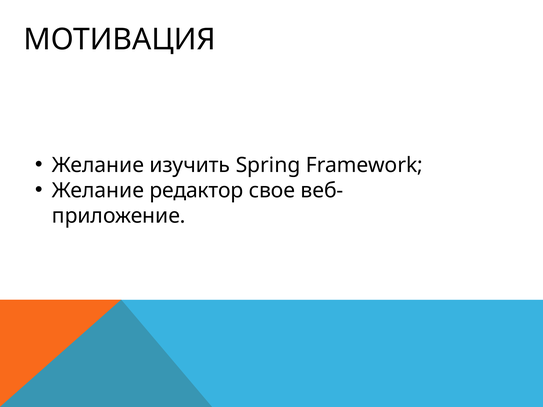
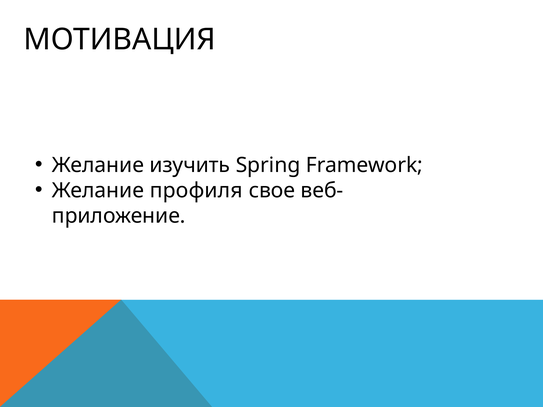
редактор: редактор -> профиля (196, 191)
